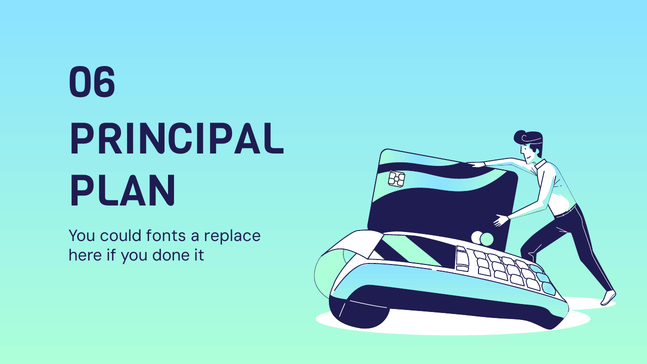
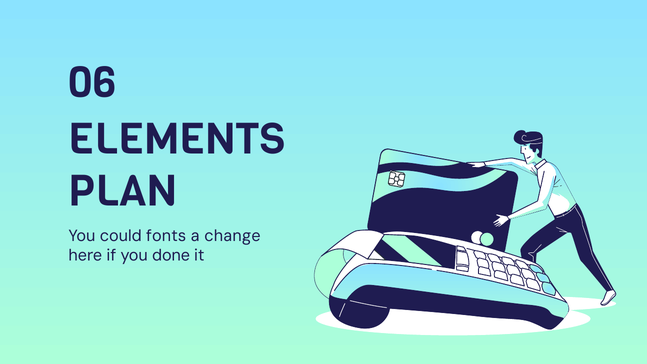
PRINCIPAL: PRINCIPAL -> ELEMENTS (177, 139)
replace: replace -> change (232, 236)
